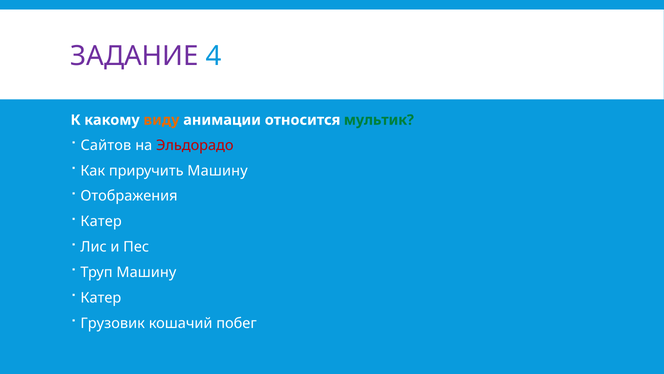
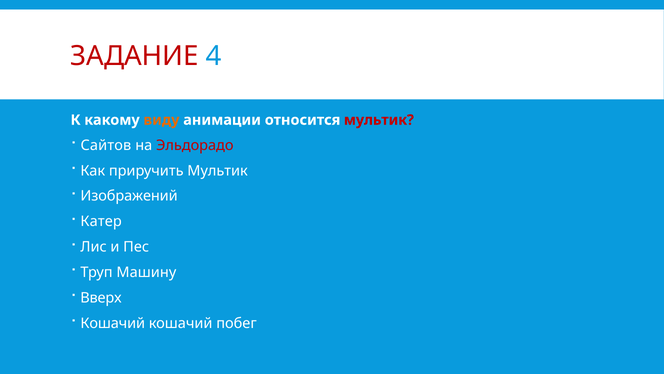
ЗАДАНИЕ colour: purple -> red (135, 56)
мультик colour: green -> red (379, 120)
приручить Машину: Машину -> Мультик (218, 171)
Отображения: Отображения -> Изображений (129, 196)
Катер: Катер -> Вверх (101, 297)
Грузовик: Грузовик -> Кошачий (113, 323)
